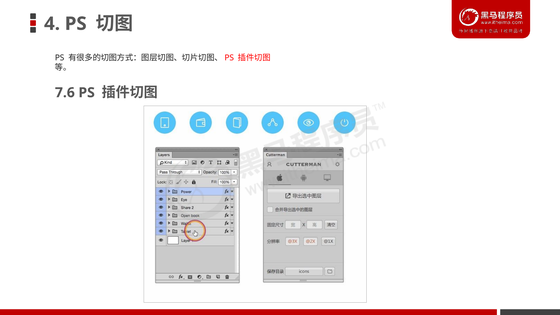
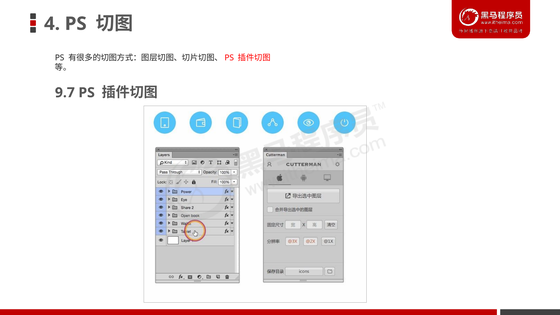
7.6: 7.6 -> 9.7 (65, 93)
